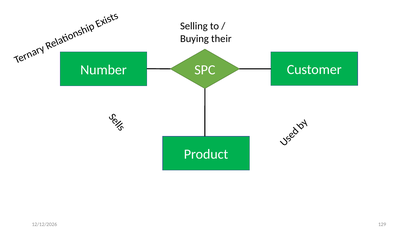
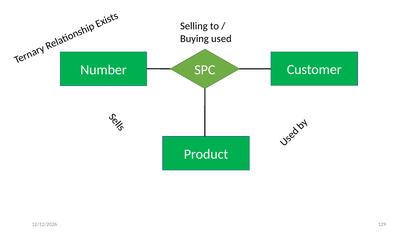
their: their -> used (221, 39)
